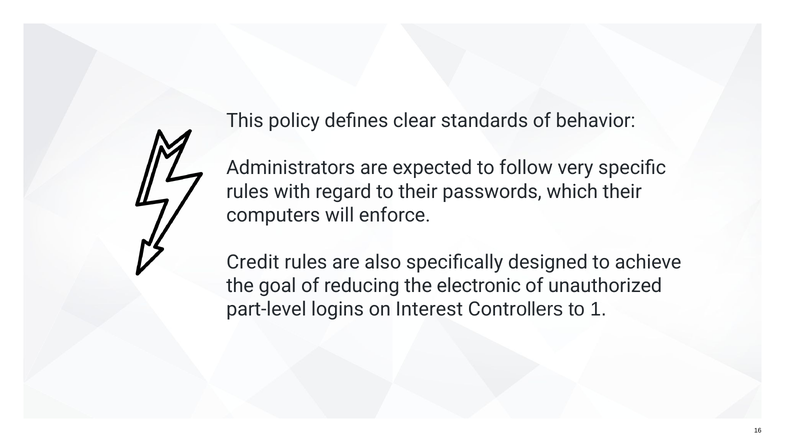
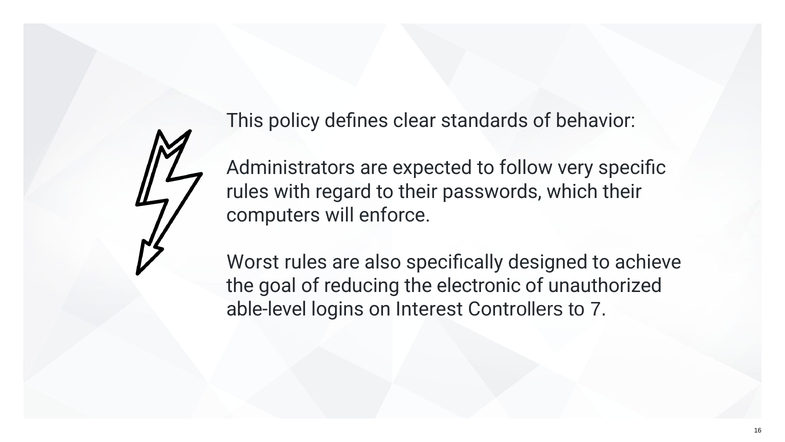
Credit: Credit -> Worst (253, 262)
part-level: part-level -> able-level (266, 309)
1: 1 -> 7 (598, 309)
